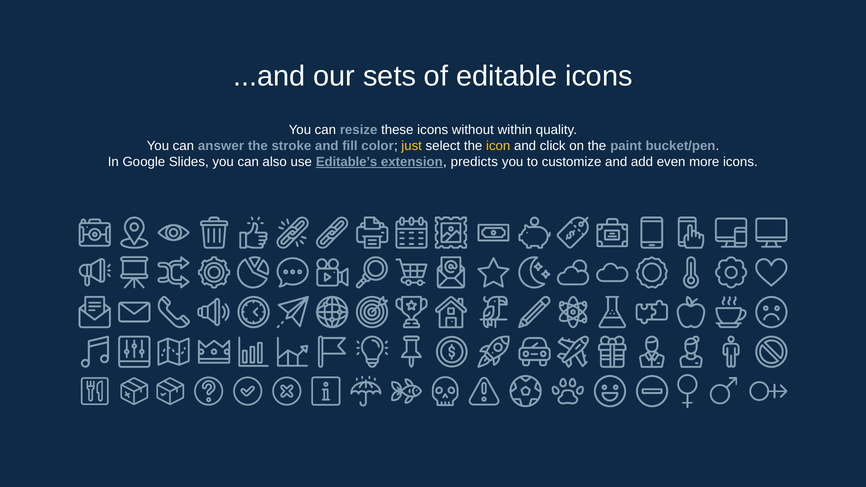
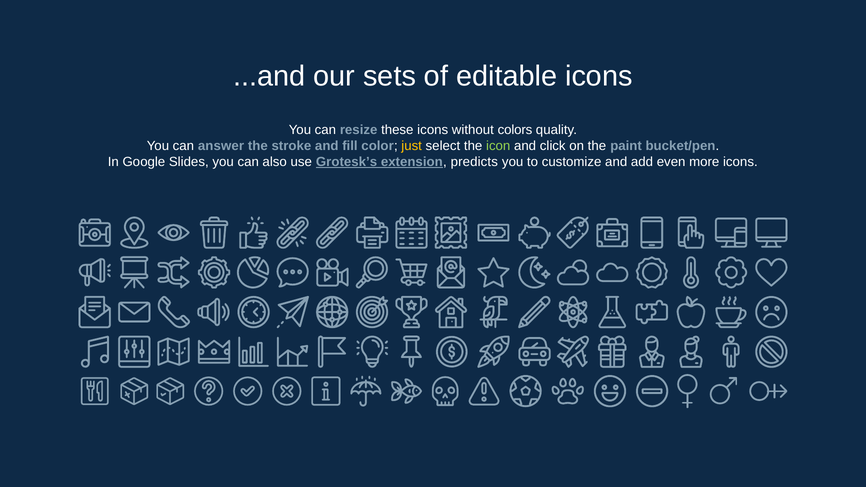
within: within -> colors (515, 130)
icon colour: yellow -> light green (498, 146)
Editable’s: Editable’s -> Grotesk’s (347, 162)
